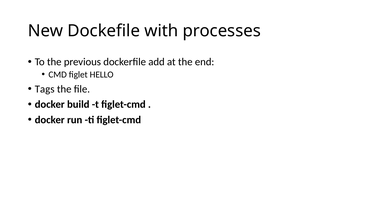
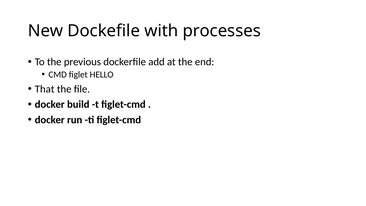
Tags: Tags -> That (45, 89)
